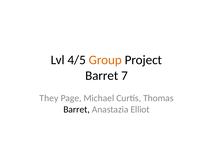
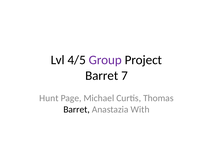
Group colour: orange -> purple (105, 60)
They: They -> Hunt (49, 98)
Elliot: Elliot -> With (140, 109)
